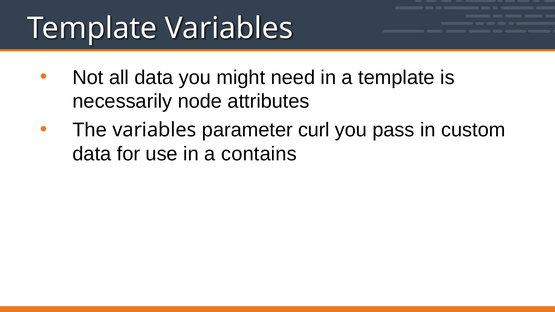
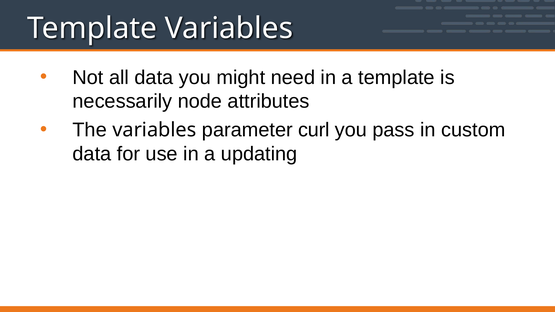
contains: contains -> updating (259, 154)
